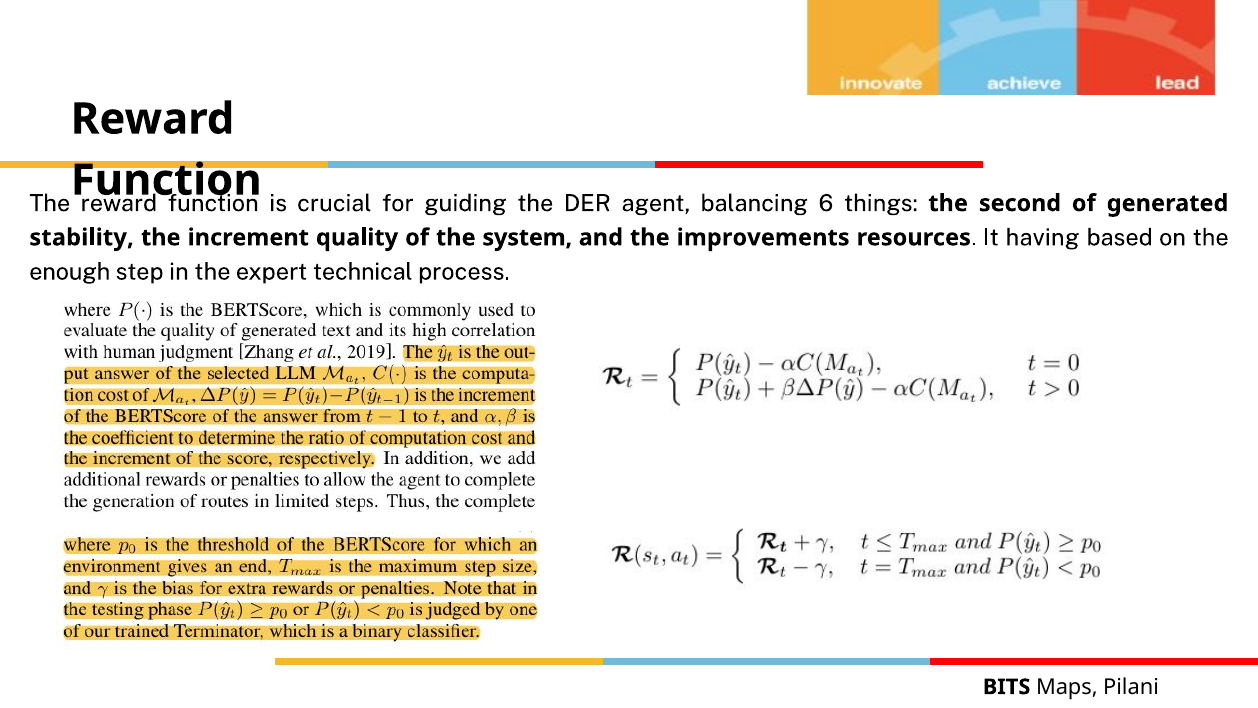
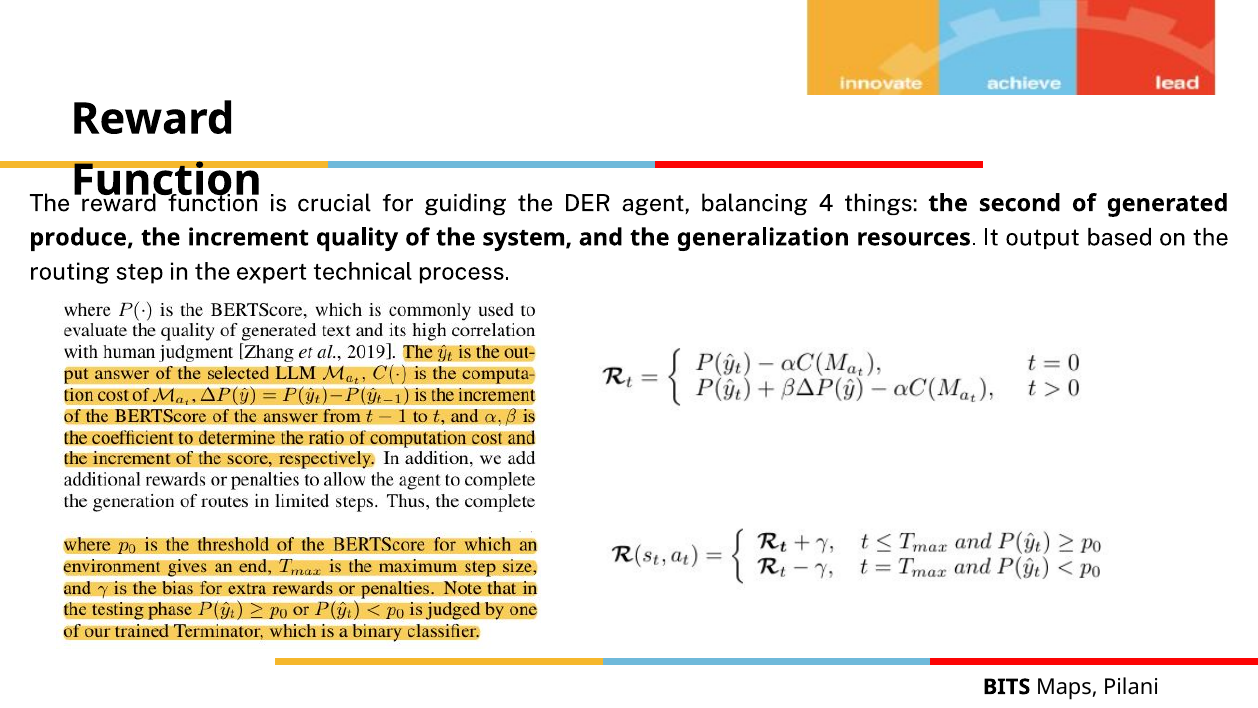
6: 6 -> 4 (826, 203)
stability: stability -> produce (82, 237)
improvements: improvements -> generalization (763, 237)
having: having -> output (1043, 237)
enough: enough -> routing (70, 272)
